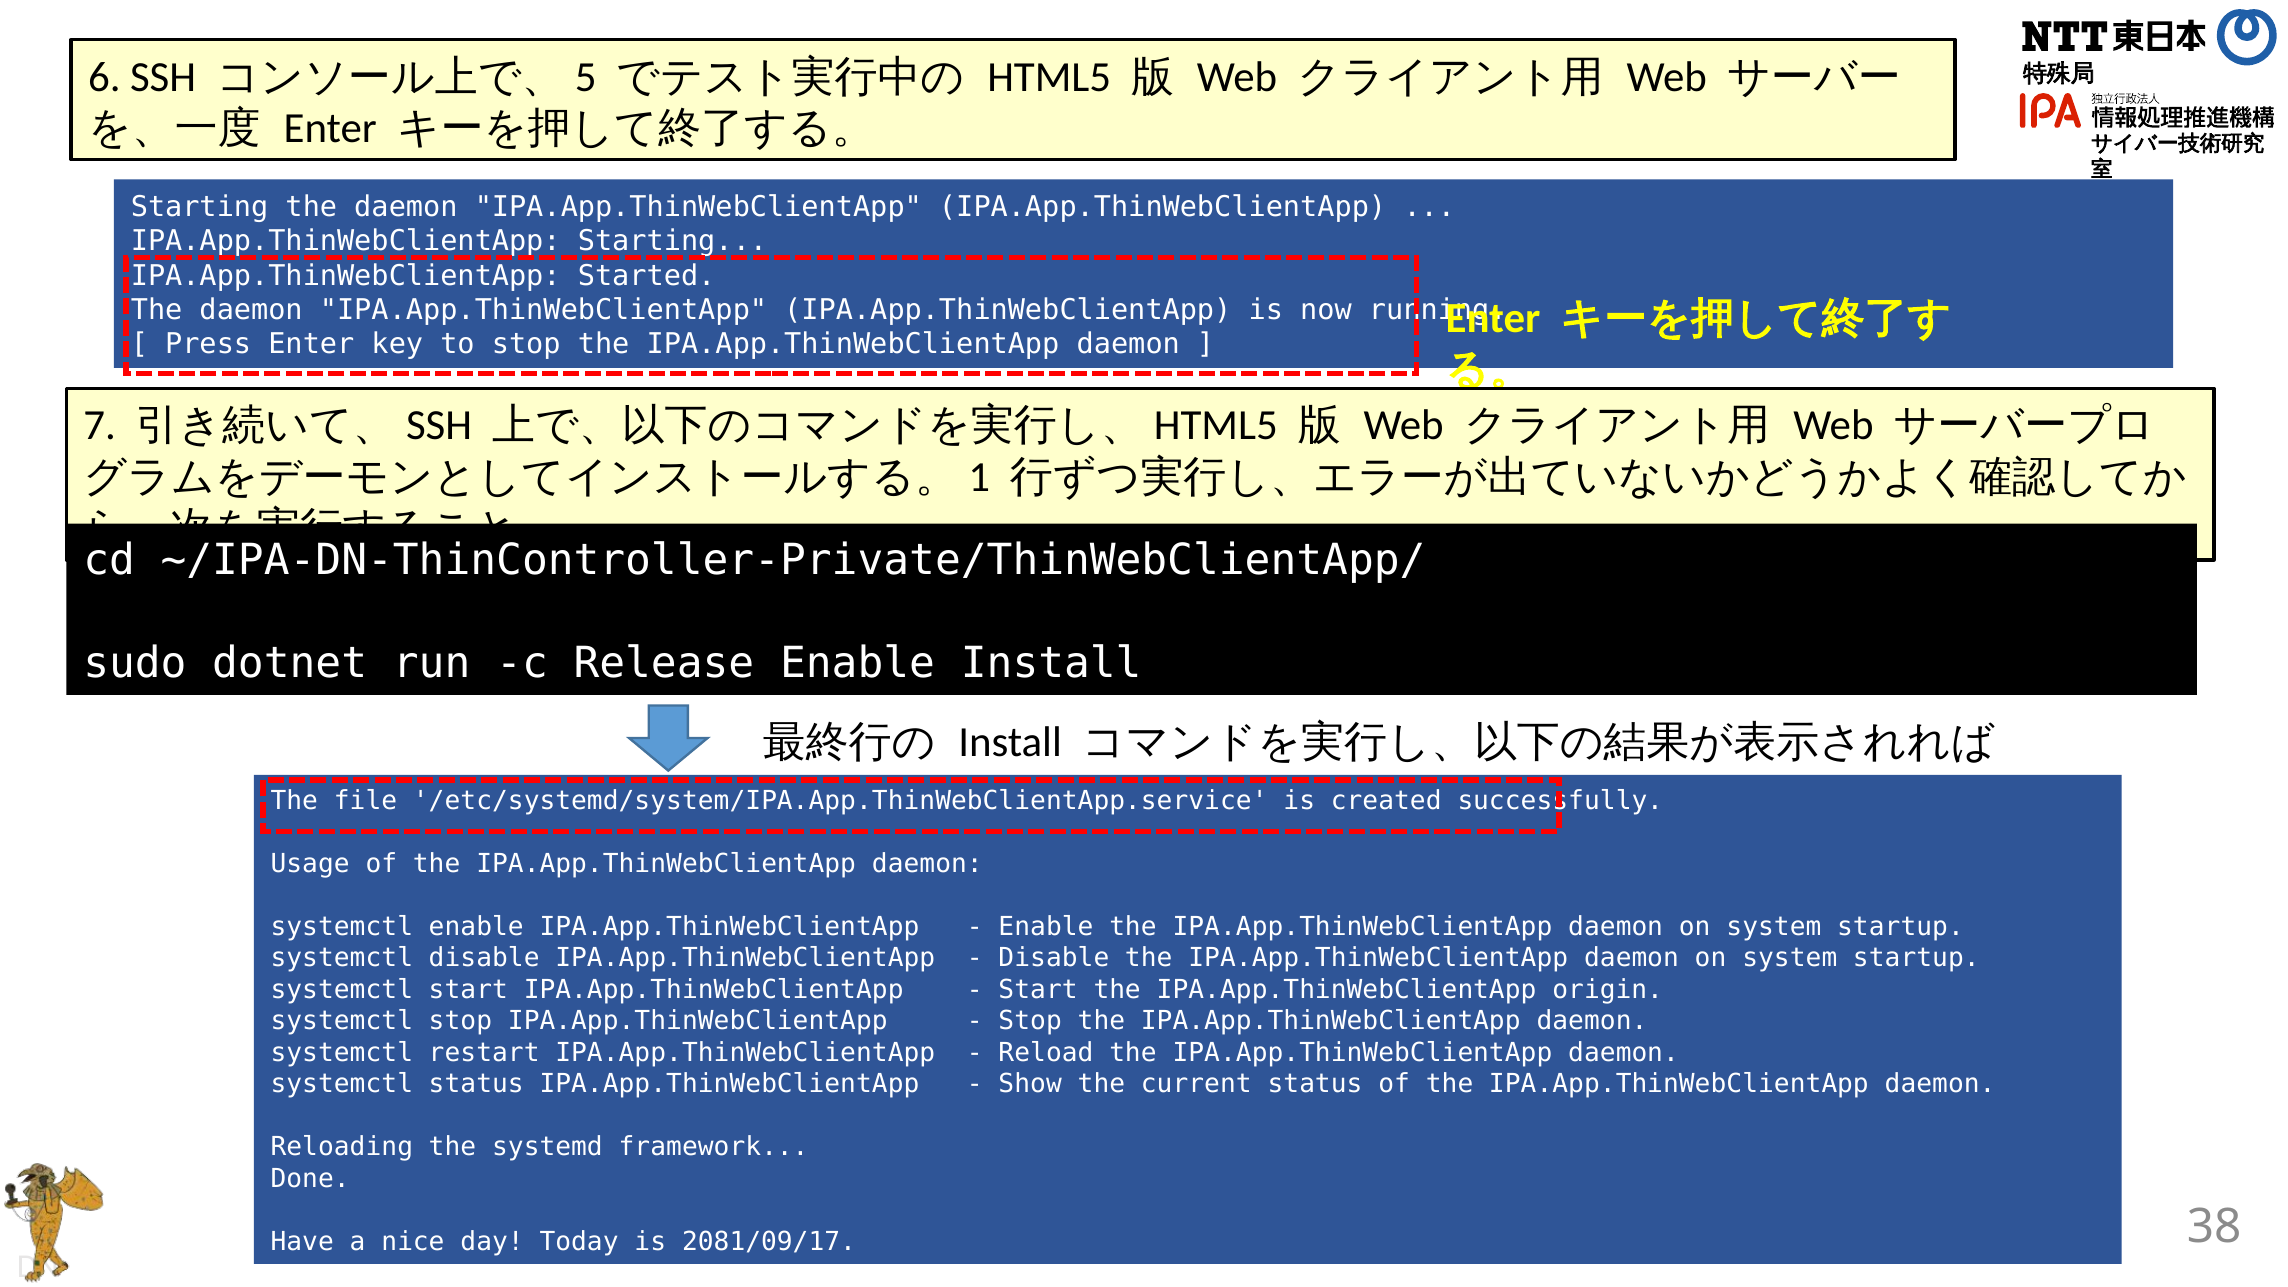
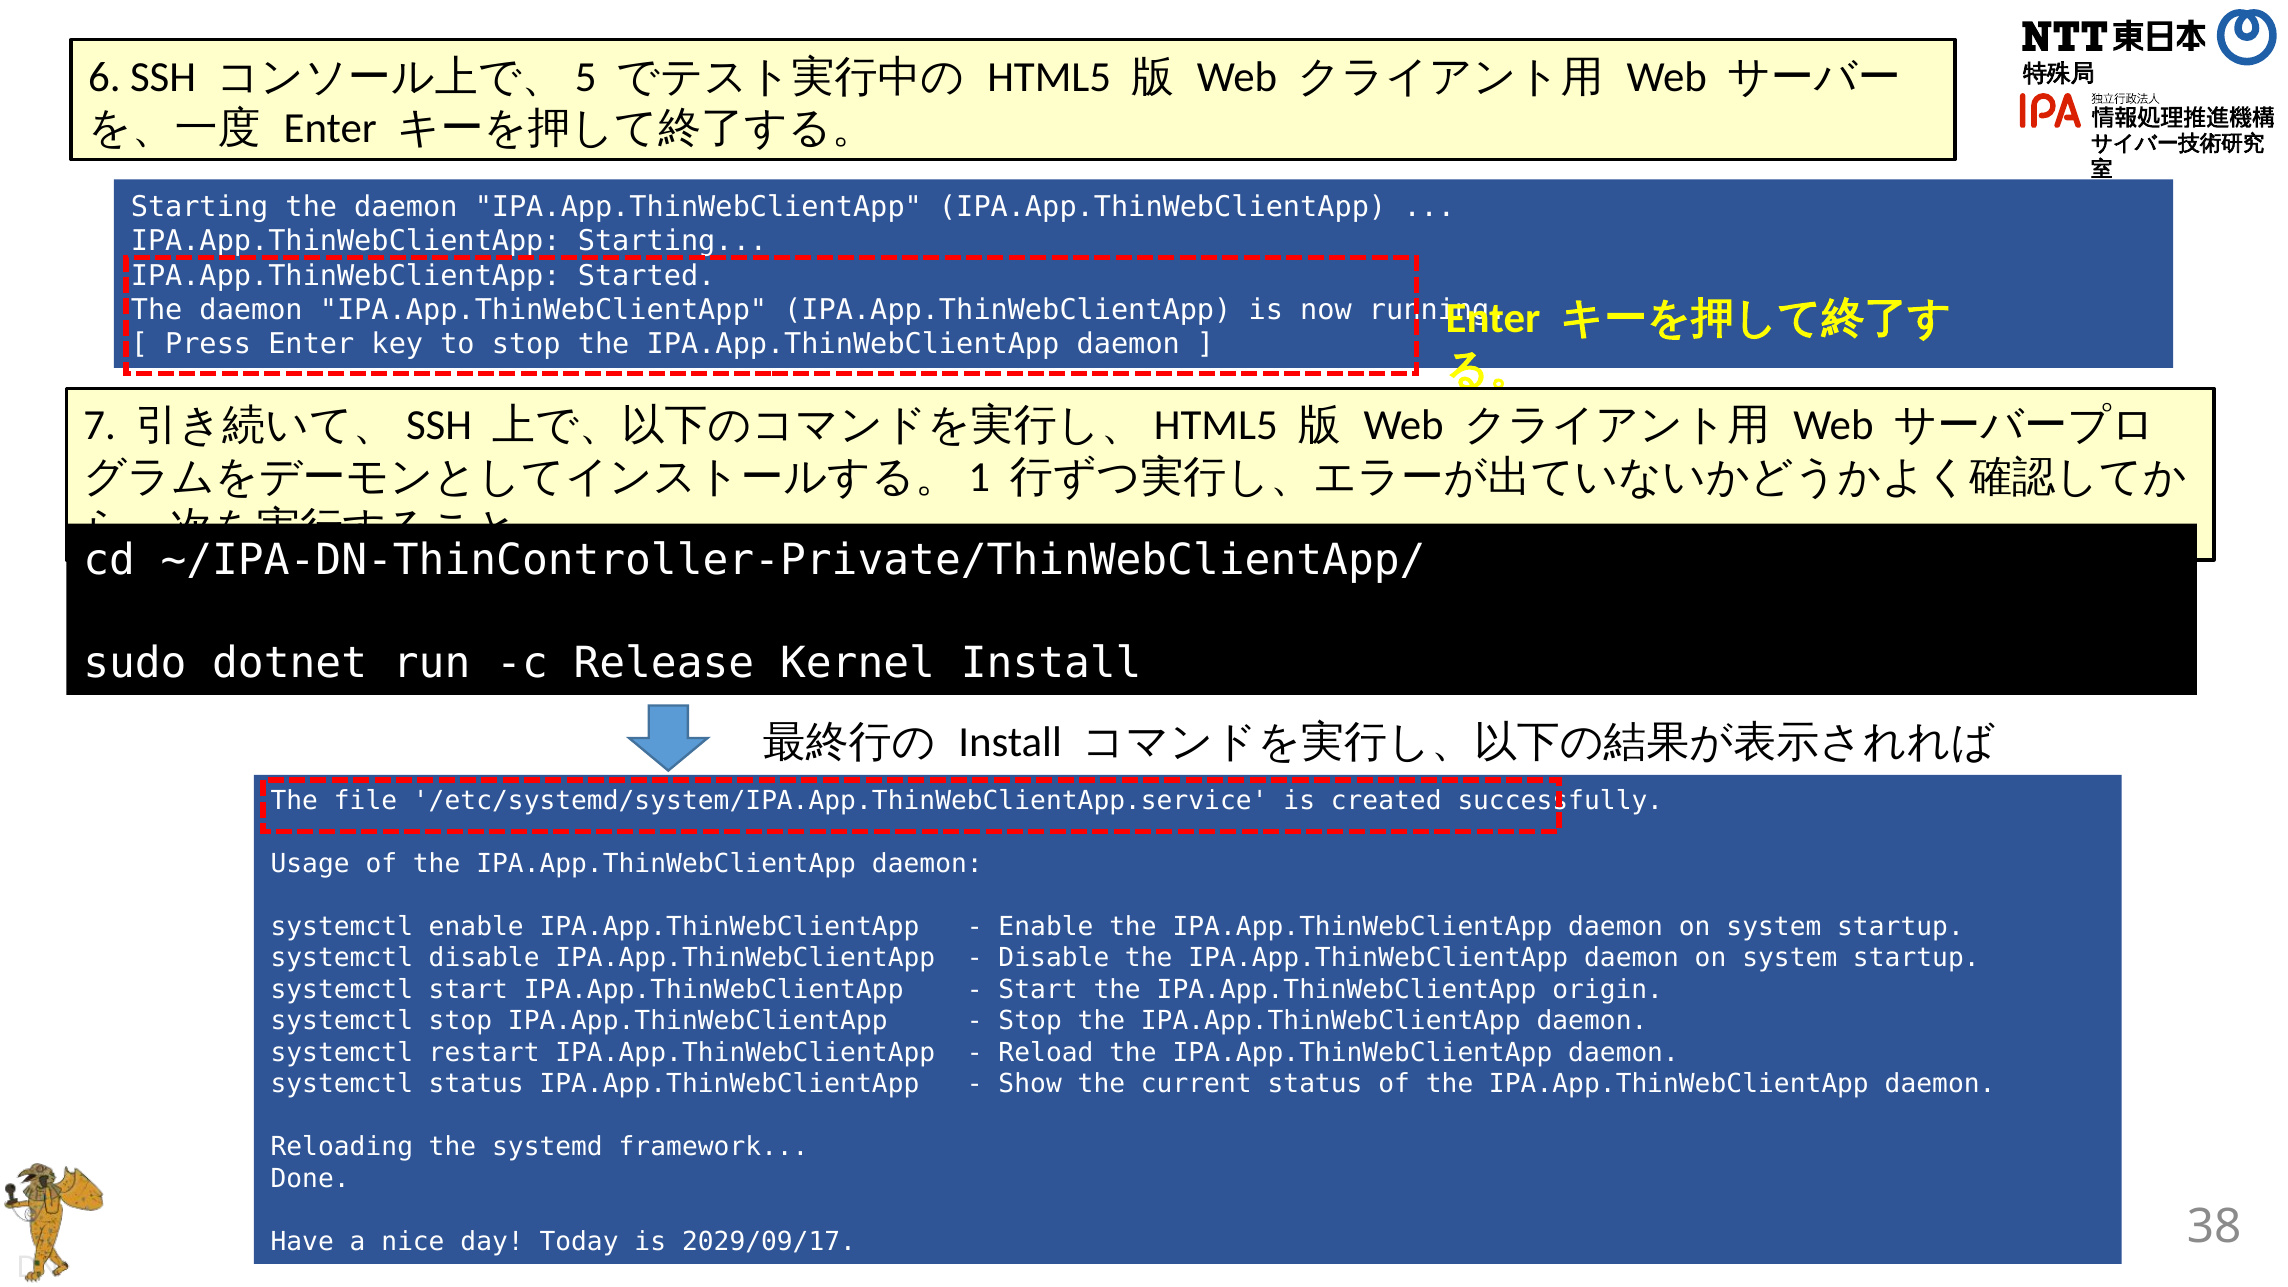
Release Enable: Enable -> Kernel (858, 664)
2081/09/17: 2081/09/17 -> 2029/09/17 (769, 1242)
